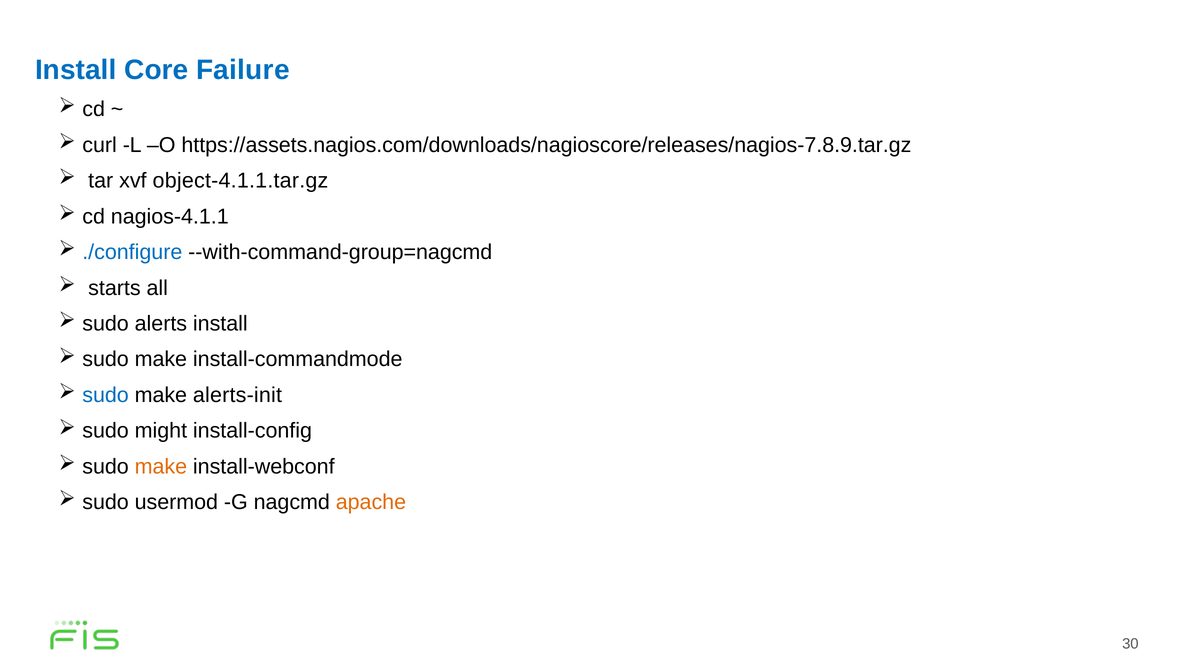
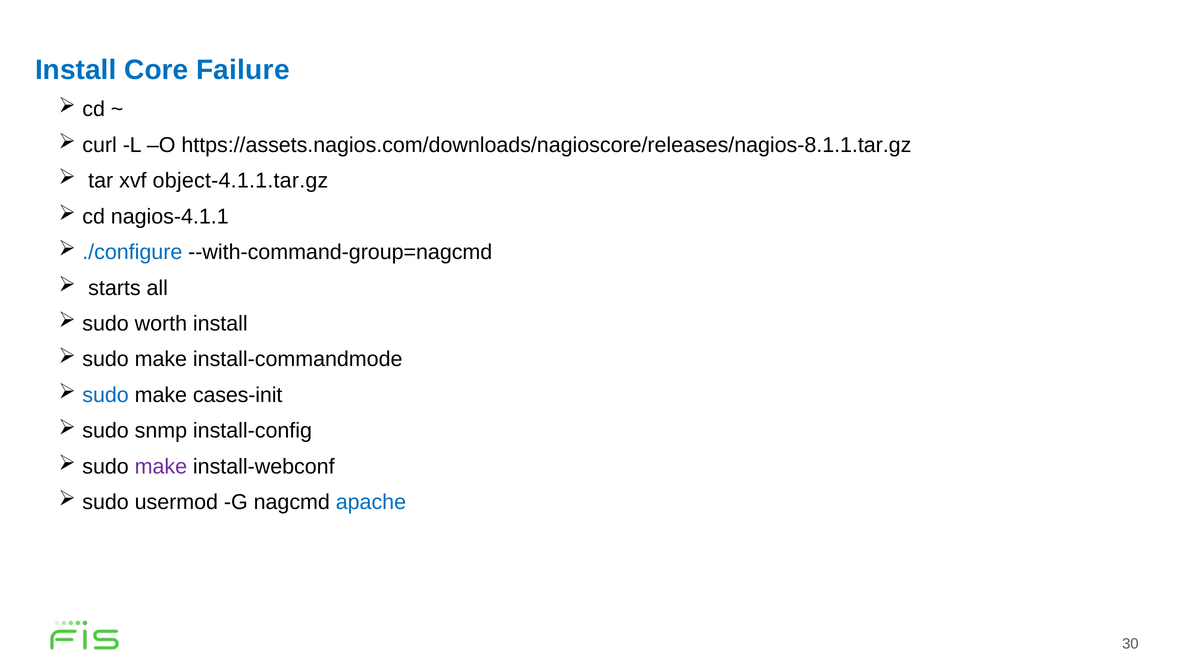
https://assets.nagios.com/downloads/nagioscore/releases/nagios-7.8.9.tar.gz: https://assets.nagios.com/downloads/nagioscore/releases/nagios-7.8.9.tar.gz -> https://assets.nagios.com/downloads/nagioscore/releases/nagios-8.1.1.tar.gz (546, 145)
alerts: alerts -> worth (161, 324)
alerts-init: alerts-init -> cases-init (238, 395)
might: might -> snmp (161, 431)
make colour: orange -> purple (161, 466)
apache colour: orange -> blue (371, 502)
